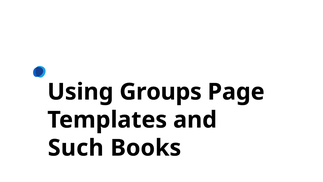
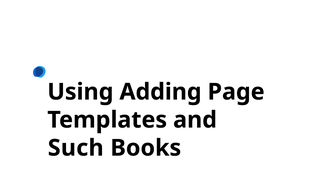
Groups: Groups -> Adding (161, 92)
